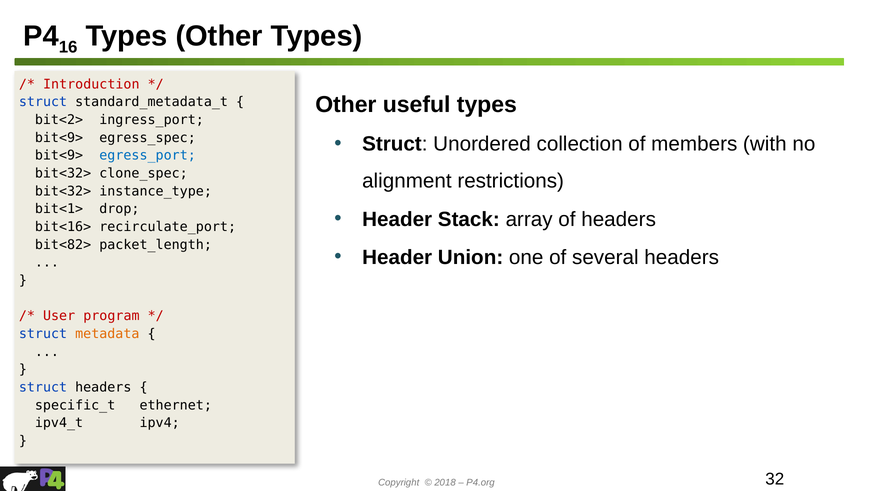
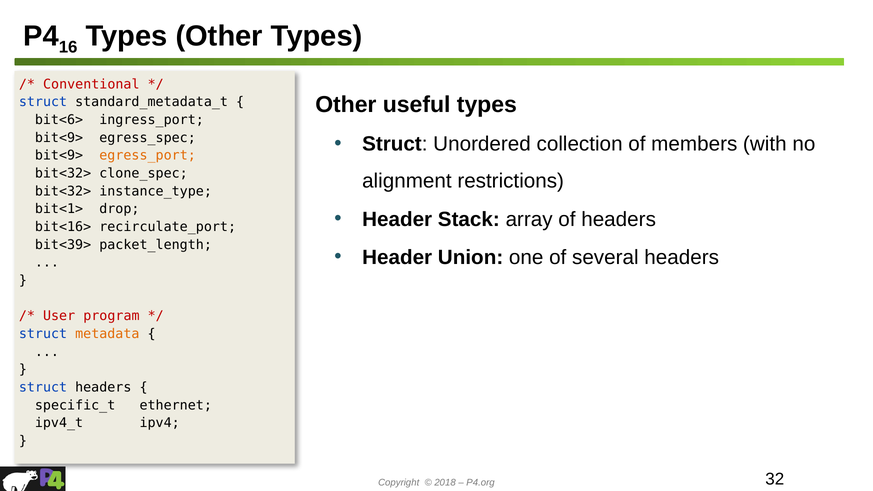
Introduction: Introduction -> Conventional (91, 84)
bit<2>: bit<2> -> bit<6> (59, 120)
egress_port colour: blue -> orange (148, 156)
bit<82>: bit<82> -> bit<39> (63, 245)
